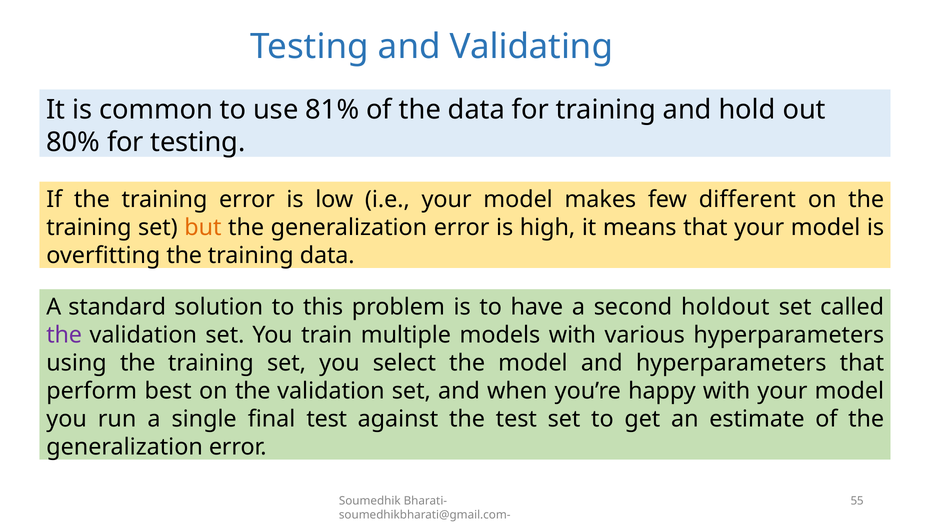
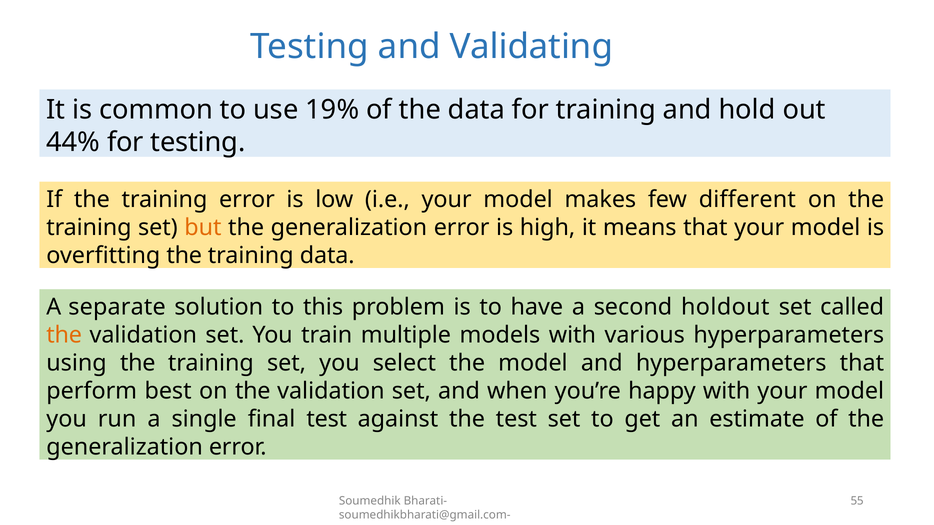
81%: 81% -> 19% (332, 110)
80%: 80% -> 44% (73, 143)
standard: standard -> separate (117, 307)
the colour: purple -> orange (64, 335)
